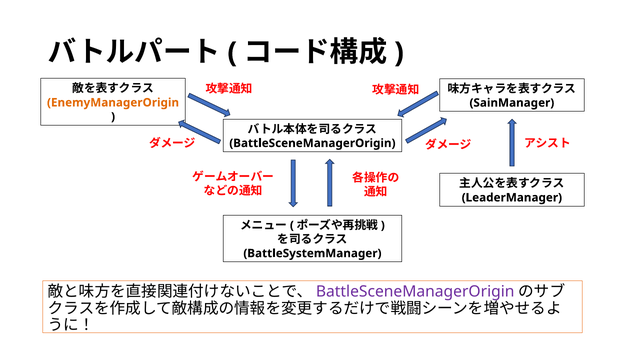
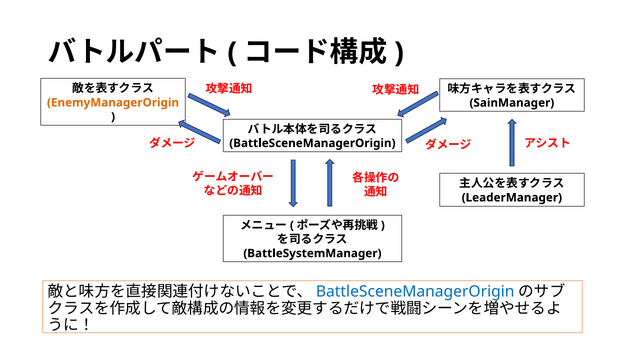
BattleSceneManagerOrigin colour: purple -> blue (415, 292)
